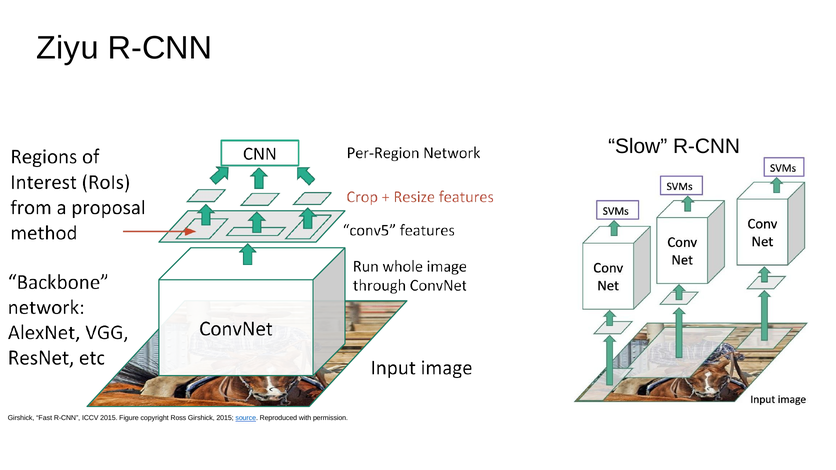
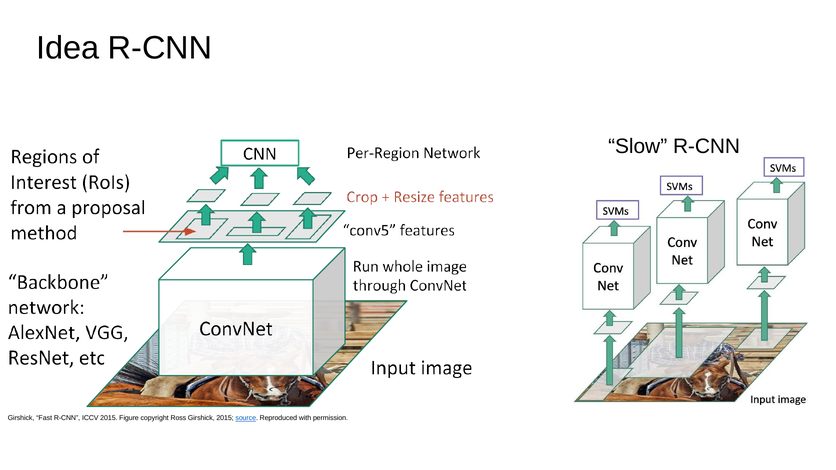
Ziyu: Ziyu -> Idea (68, 48)
